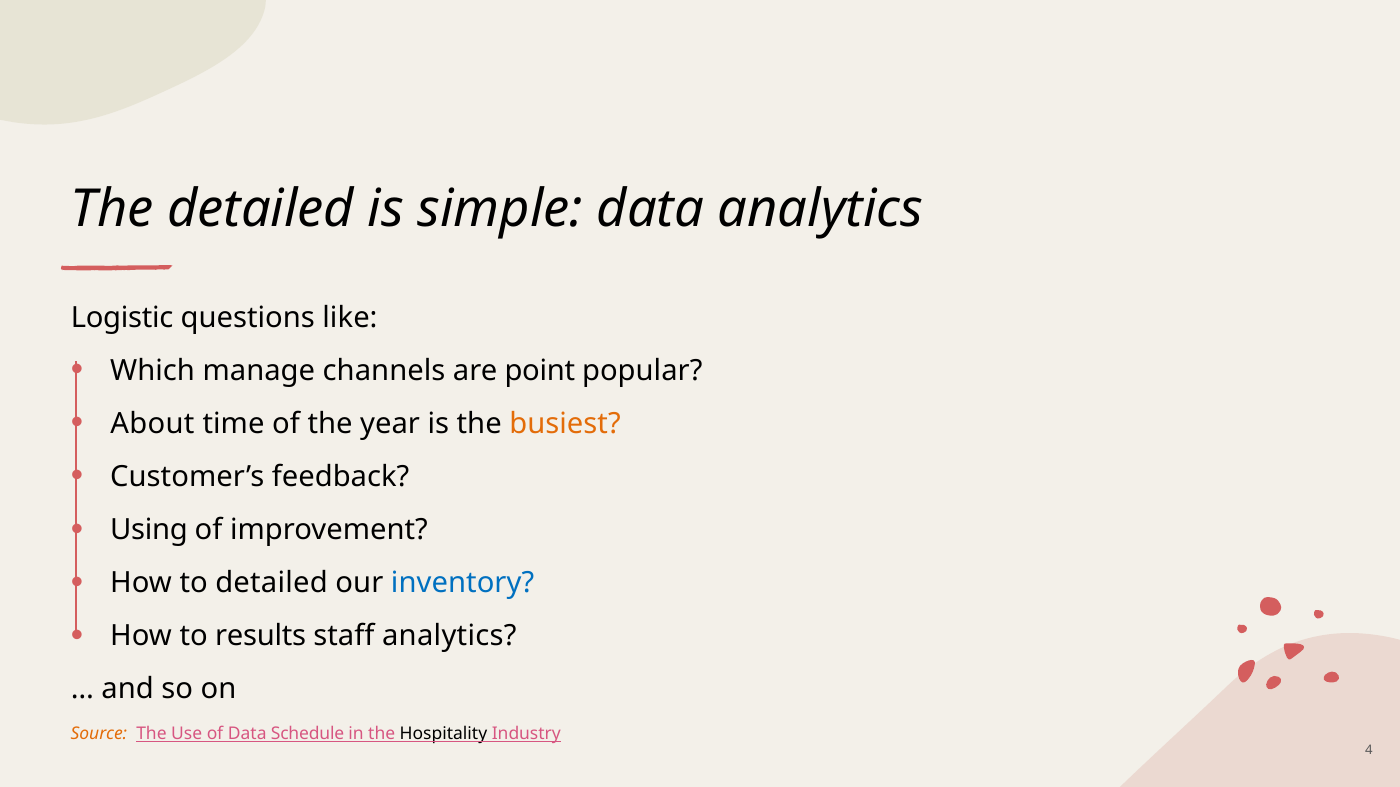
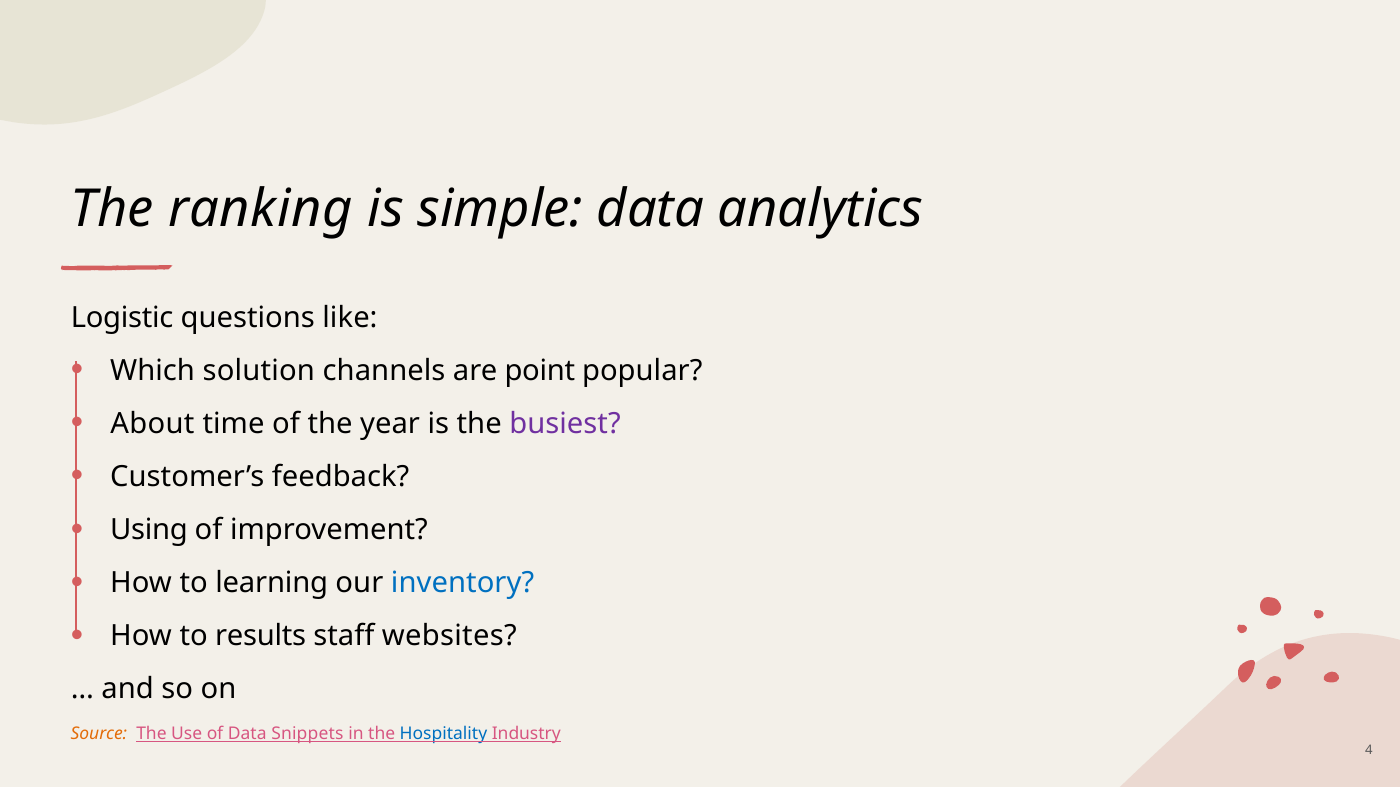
The detailed: detailed -> ranking (260, 209)
manage: manage -> solution (259, 371)
busiest colour: orange -> purple (565, 424)
to detailed: detailed -> learning (272, 583)
staff analytics: analytics -> websites (449, 637)
Schedule: Schedule -> Snippets (307, 734)
Hospitality colour: black -> blue (443, 734)
